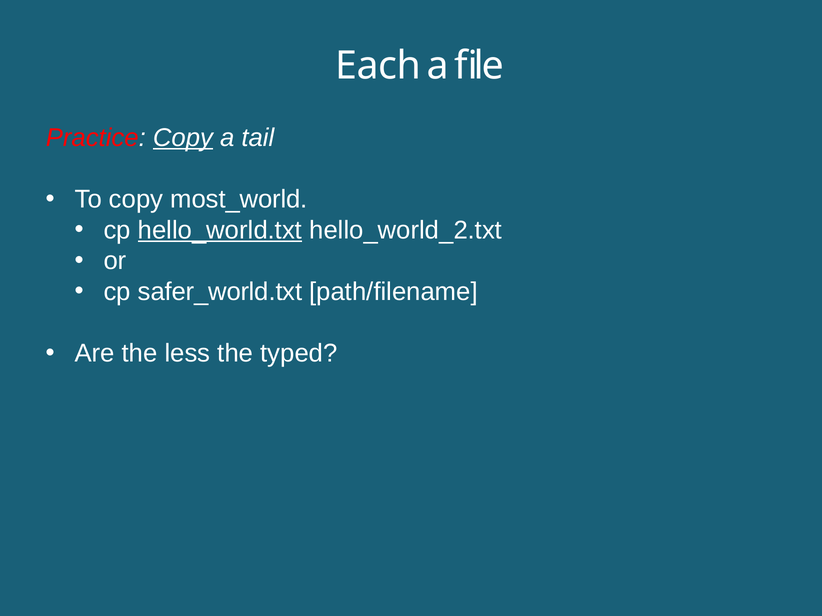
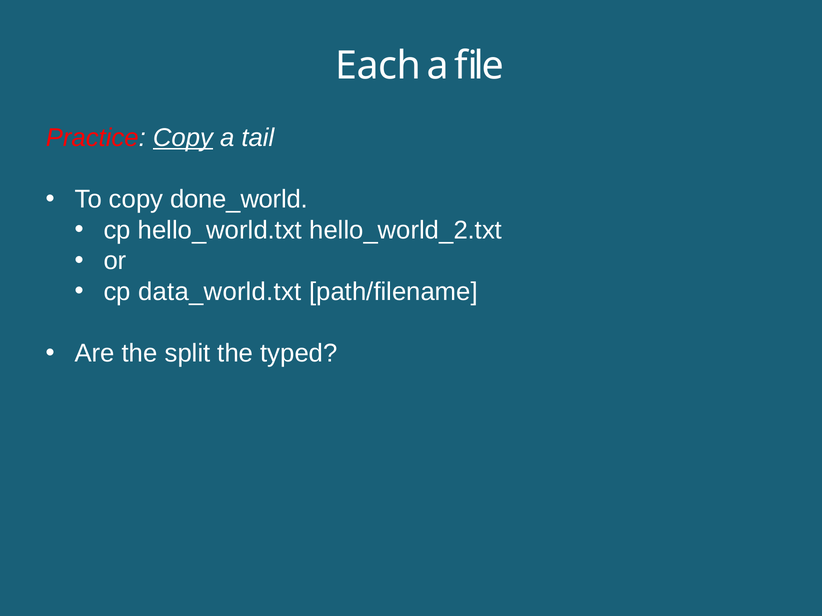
most_world: most_world -> done_world (239, 200)
hello_world.txt underline: present -> none (220, 230)
safer_world.txt: safer_world.txt -> data_world.txt (220, 292)
less: less -> split (187, 354)
